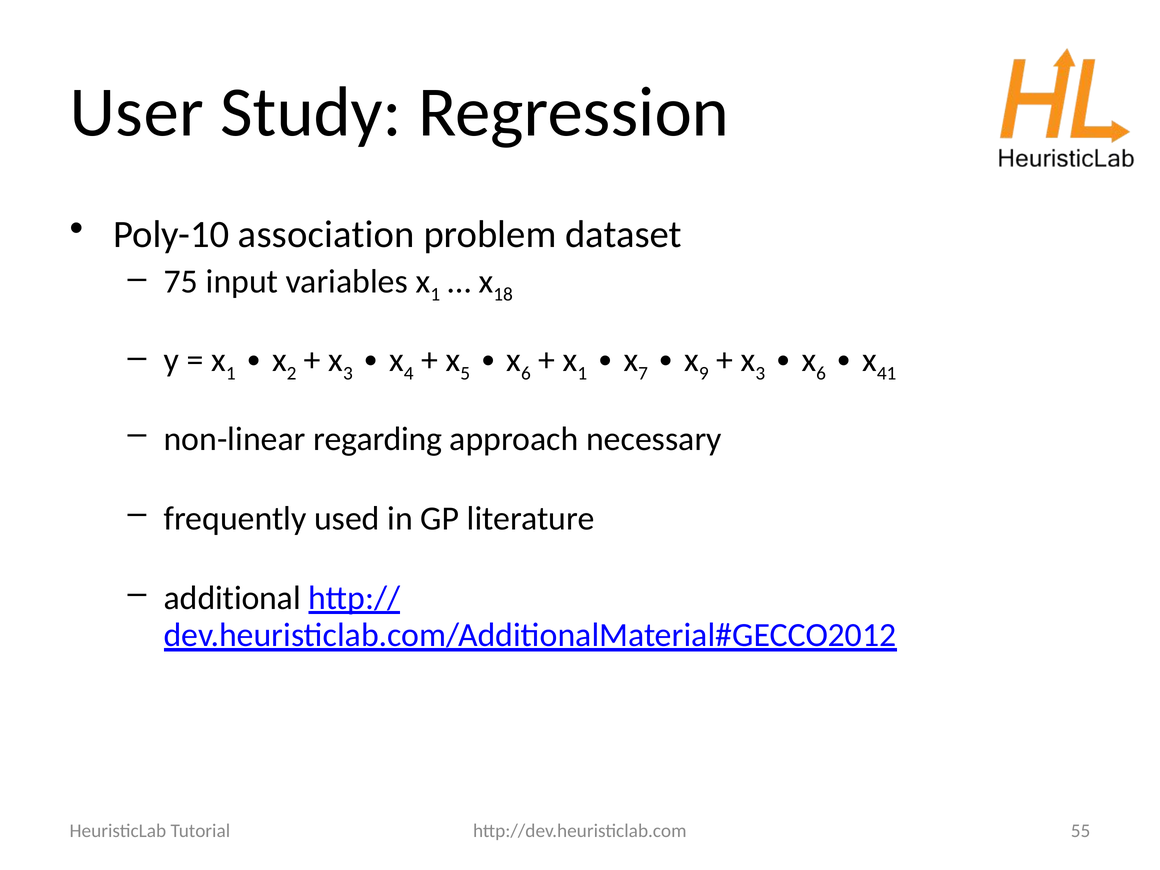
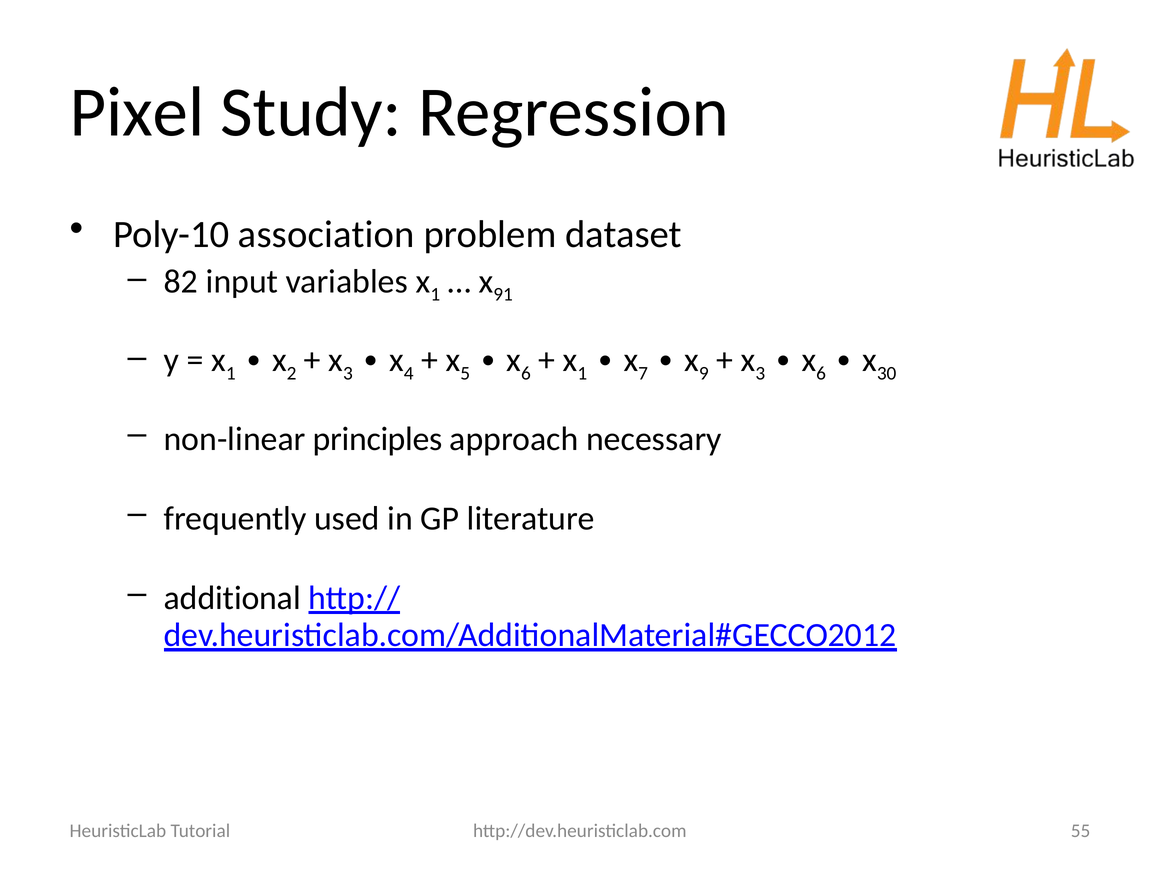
User: User -> Pixel (137, 112)
75: 75 -> 82 (181, 281)
18: 18 -> 91 (503, 294)
41: 41 -> 30 (887, 373)
regarding: regarding -> principles (378, 439)
